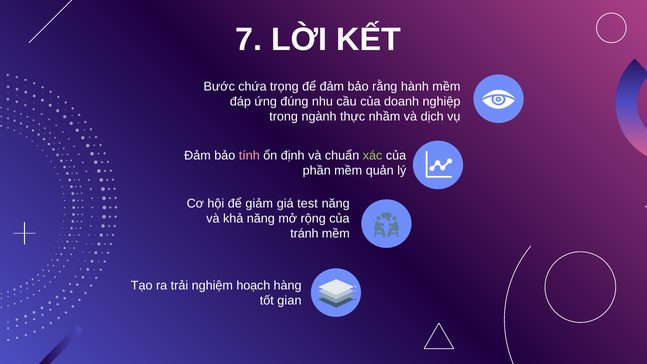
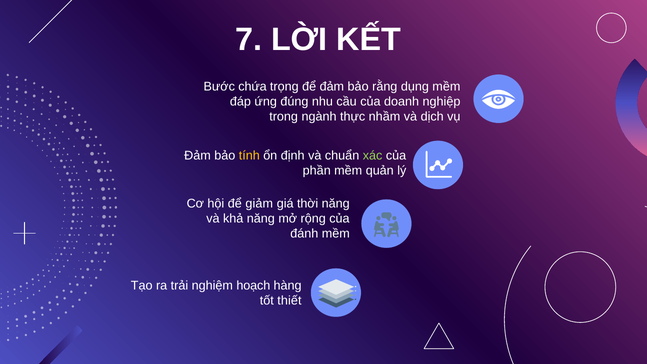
hành: hành -> dụng (415, 86)
tính colour: pink -> yellow (249, 156)
test: test -> thời (308, 204)
tránh: tránh -> đánh (304, 234)
gian: gian -> thiết (289, 301)
